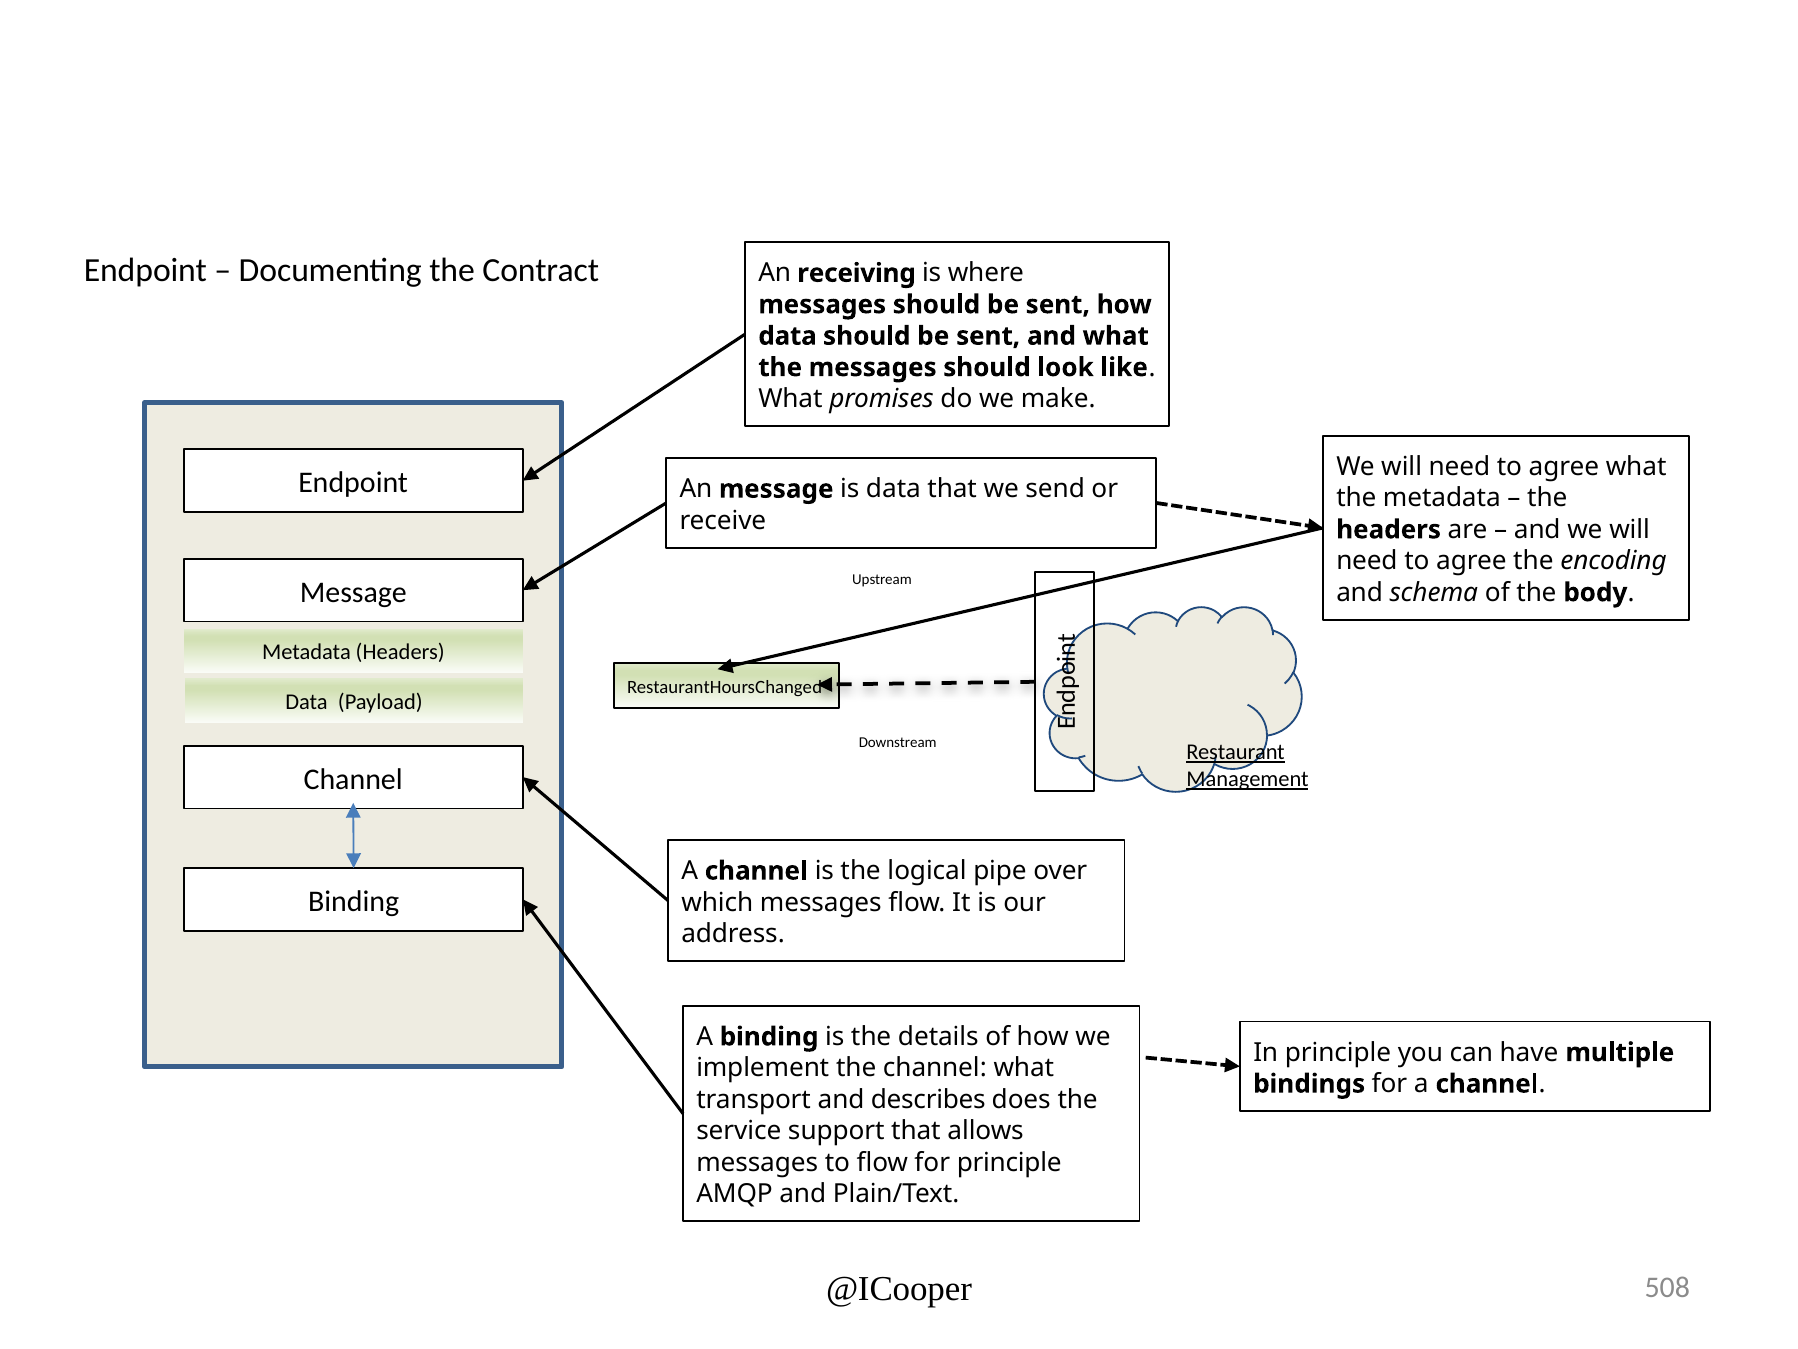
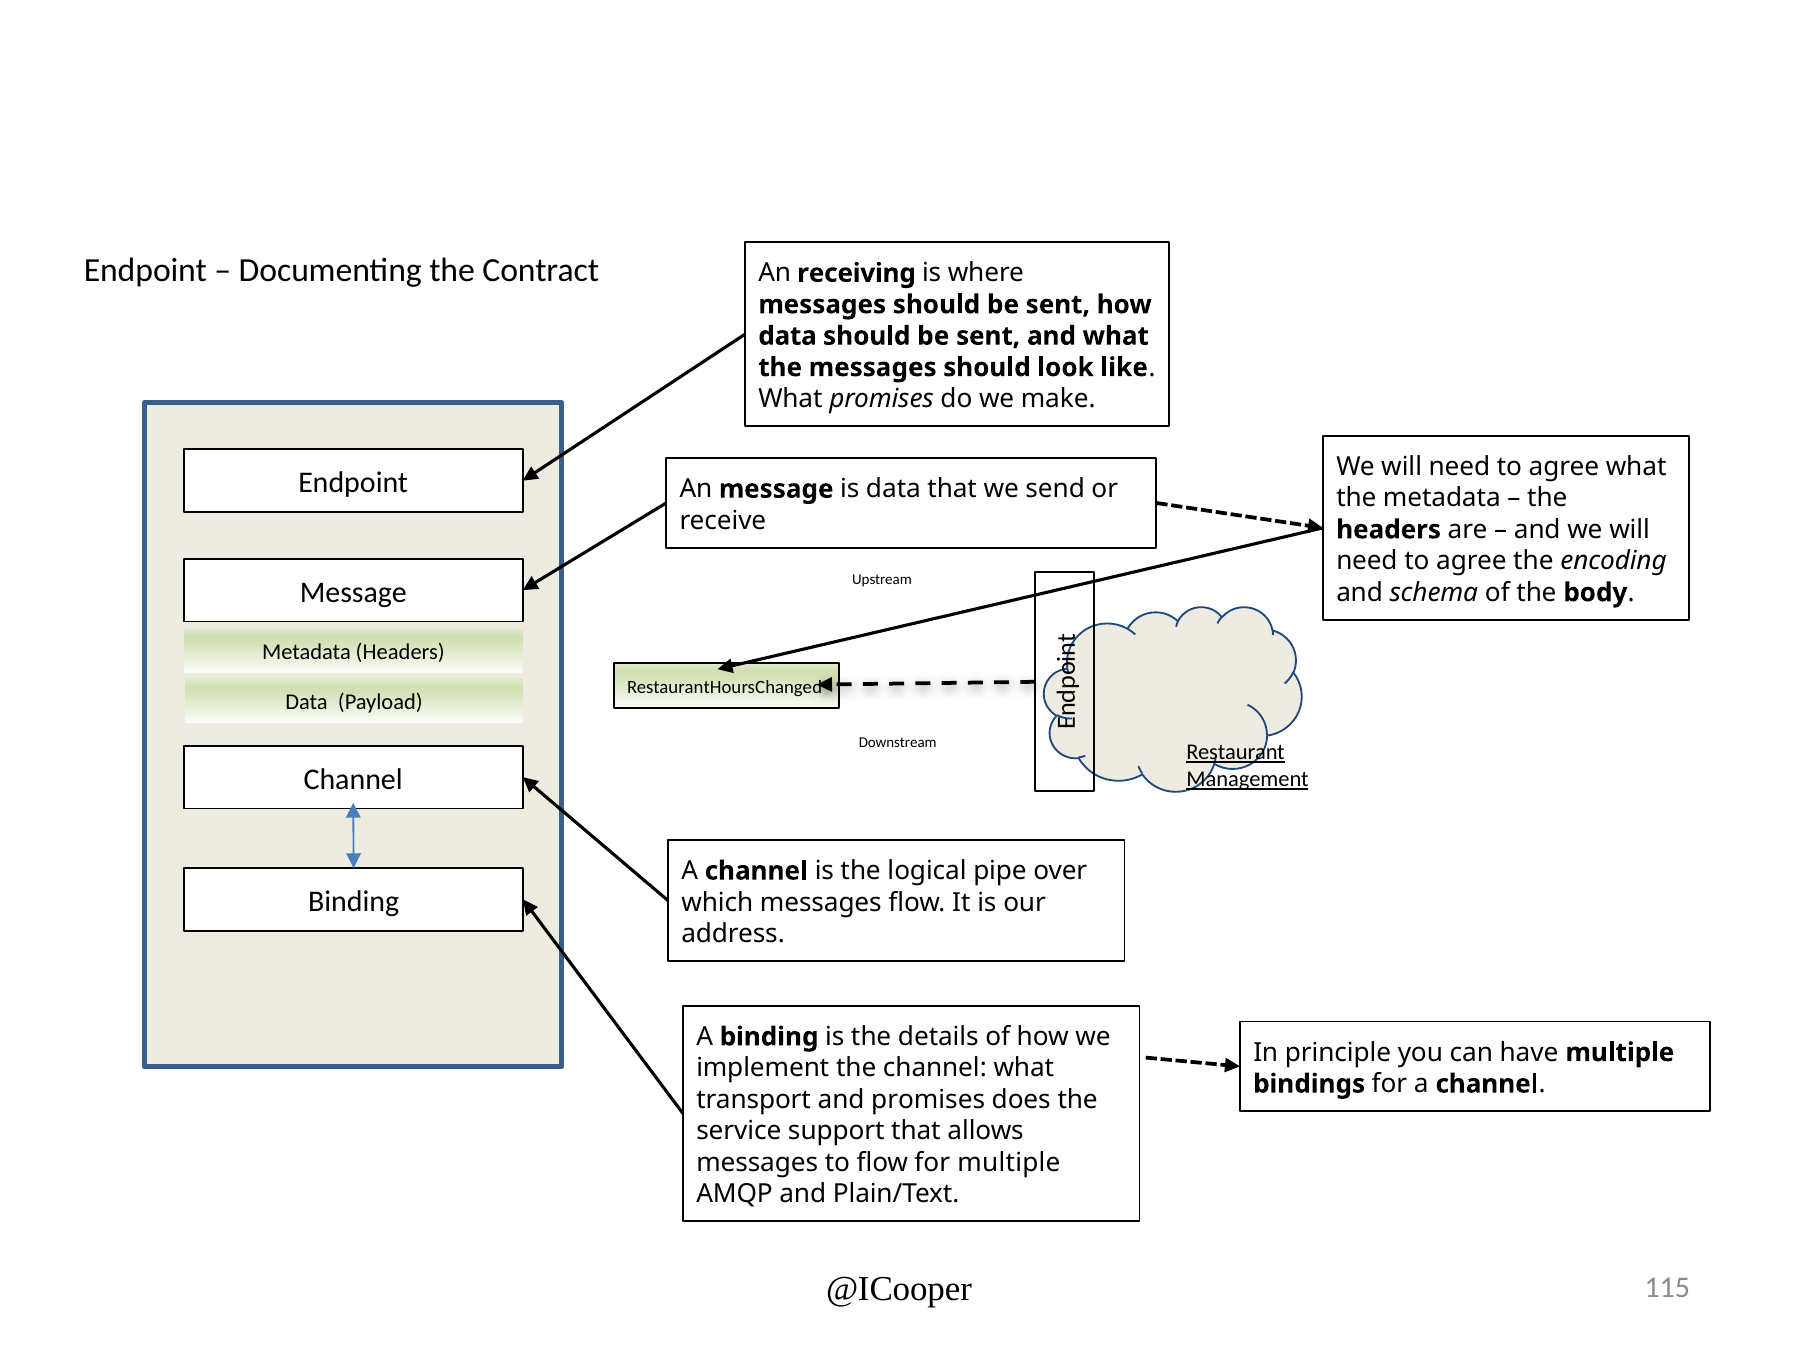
and describes: describes -> promises (928, 1099)
for principle: principle -> multiple (1009, 1162)
508: 508 -> 115 (1667, 1288)
